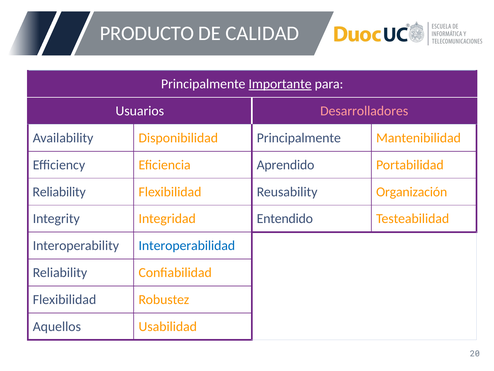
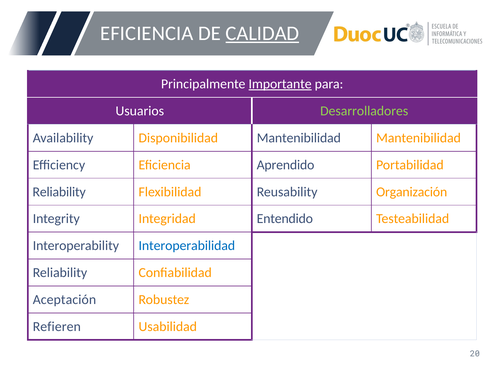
PRODUCTO: PRODUCTO -> EFICIENCIA (147, 33)
CALIDAD underline: none -> present (262, 33)
Desarrolladores colour: pink -> light green (364, 111)
Disponibilidad Principalmente: Principalmente -> Mantenibilidad (299, 138)
Flexibilidad: Flexibilidad -> Aceptación (64, 299)
Aquellos: Aquellos -> Refieren (57, 326)
